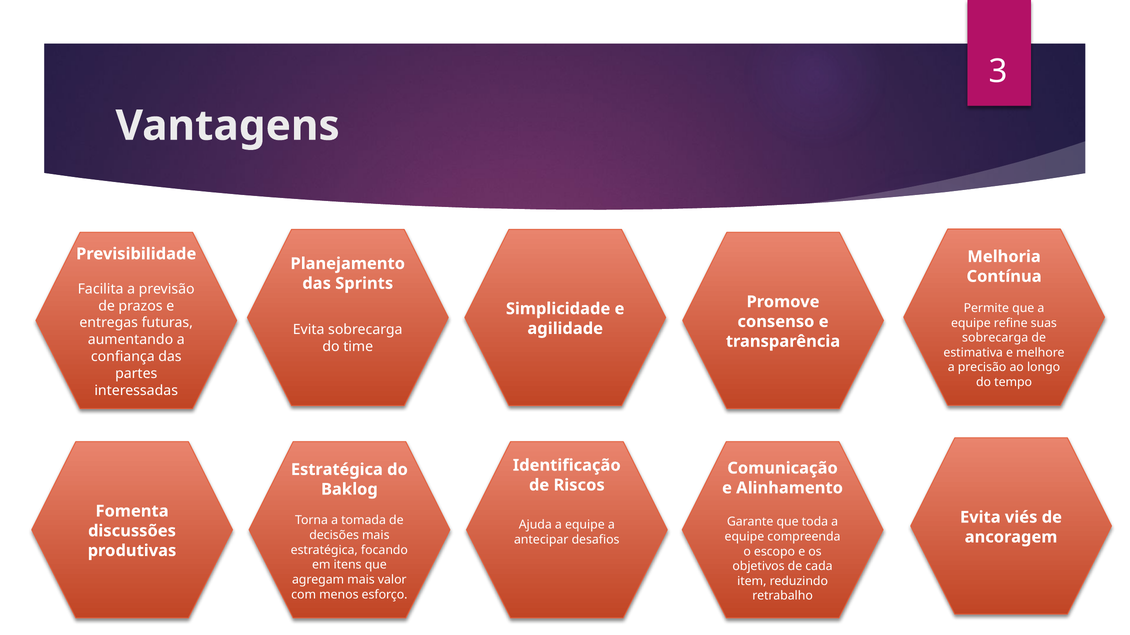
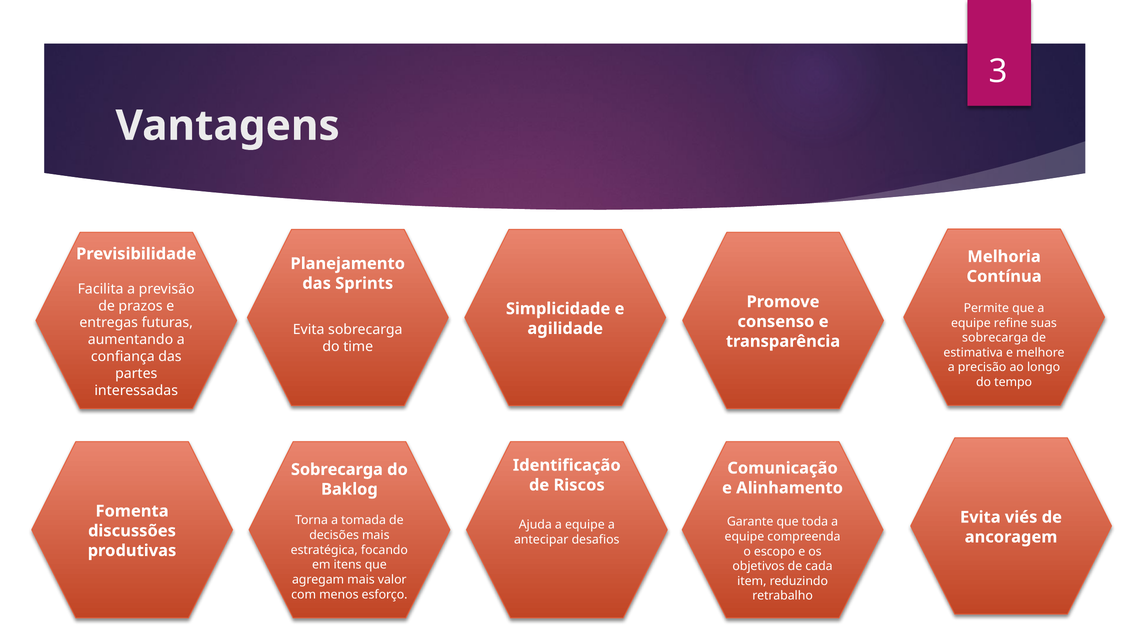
Estratégica: Estratégica -> Sobrecarga (337, 470)
